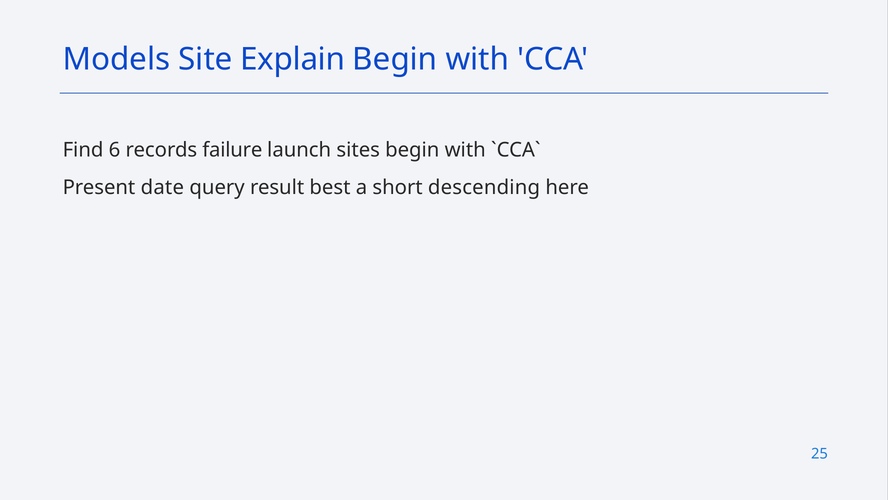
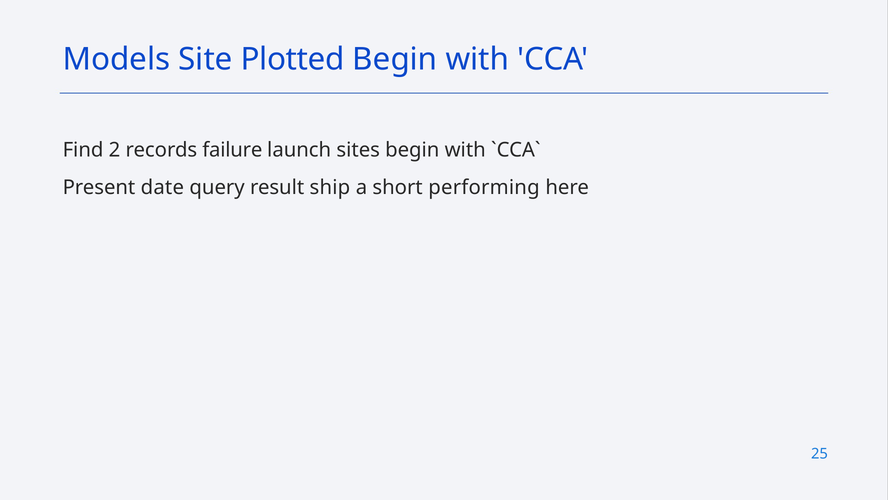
Explain: Explain -> Plotted (293, 59)
6: 6 -> 2 (115, 150)
best: best -> ship (330, 187)
descending: descending -> performing (484, 187)
